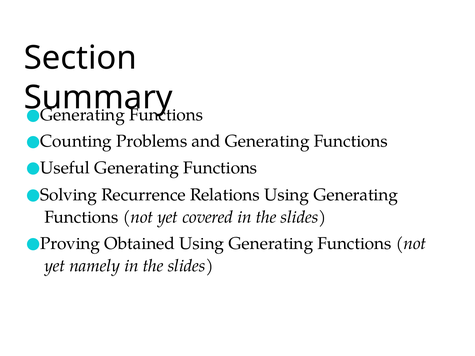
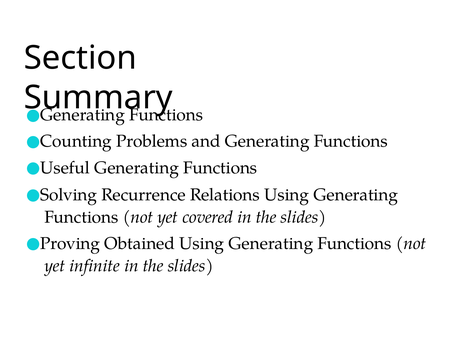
namely: namely -> infinite (95, 266)
